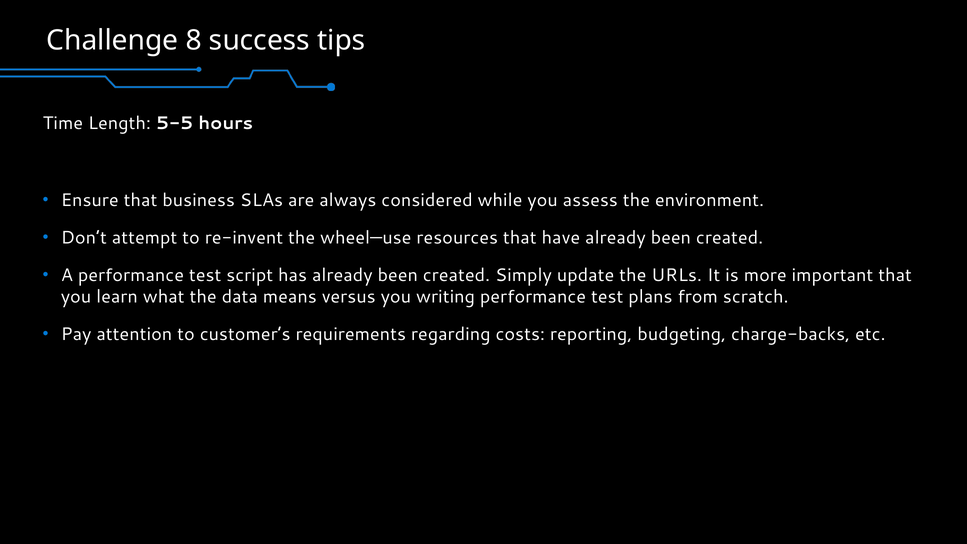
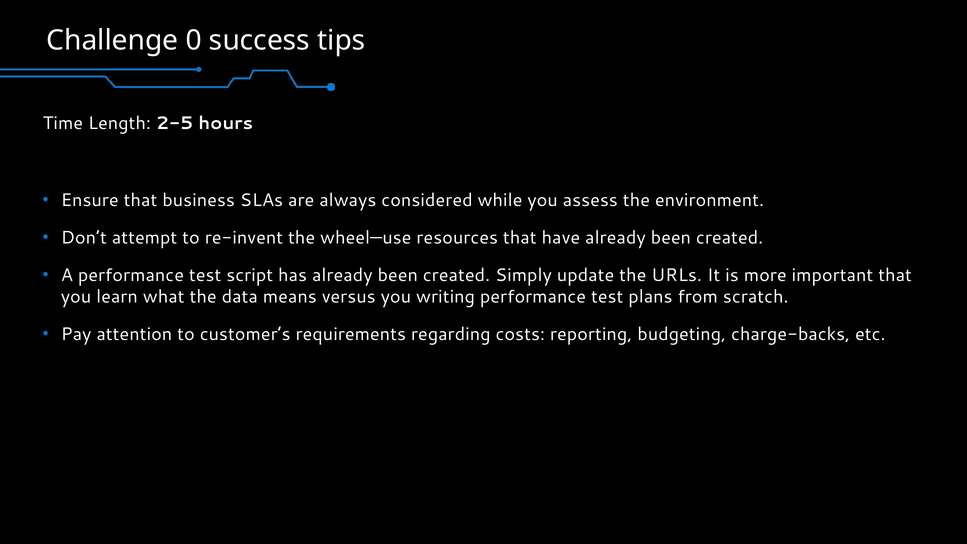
8: 8 -> 0 (194, 41)
5-5: 5-5 -> 2-5 (175, 123)
